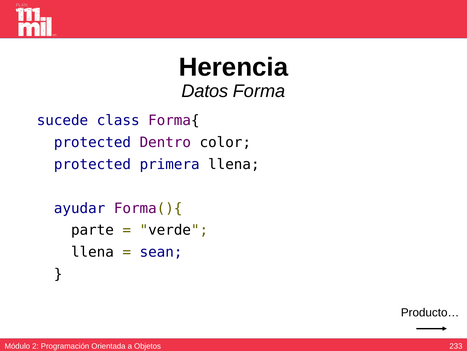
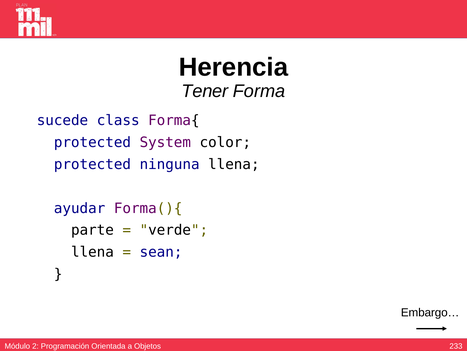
Datos: Datos -> Tener (205, 91)
Dentro: Dentro -> System (165, 142)
primera: primera -> ninguna (170, 164)
Producto…: Producto… -> Embargo… (430, 312)
